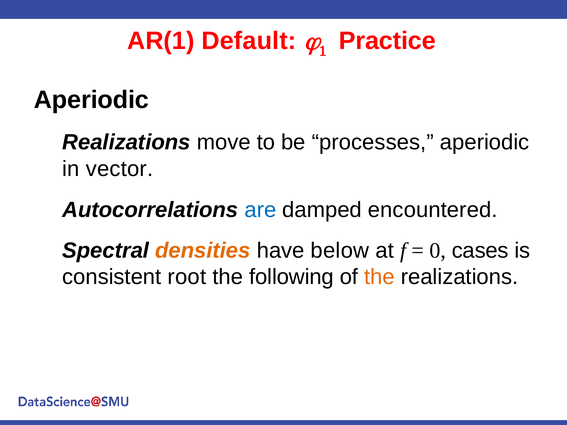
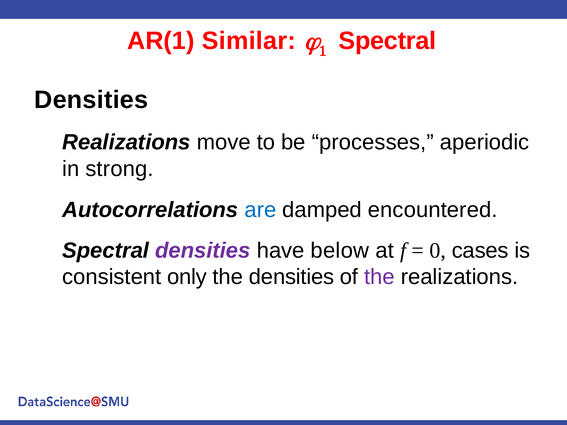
Default: Default -> Similar (249, 41)
Practice: Practice -> Spectral (387, 41)
Aperiodic: Aperiodic -> Densities (91, 100)
vector: vector -> strong (120, 169)
densities colour: orange -> purple (203, 251)
root: root -> only (187, 277)
the following: following -> densities (292, 277)
the colour: orange -> purple (379, 277)
